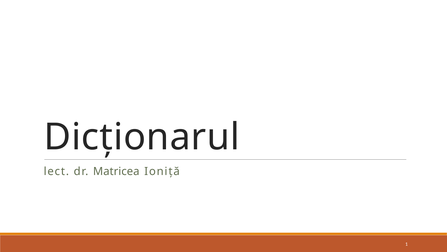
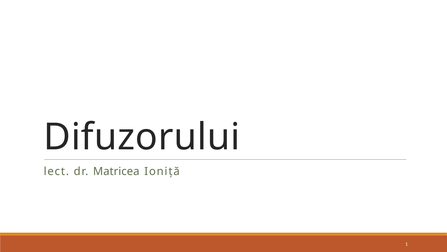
Dicționarul: Dicționarul -> Difuzorului (142, 137)
